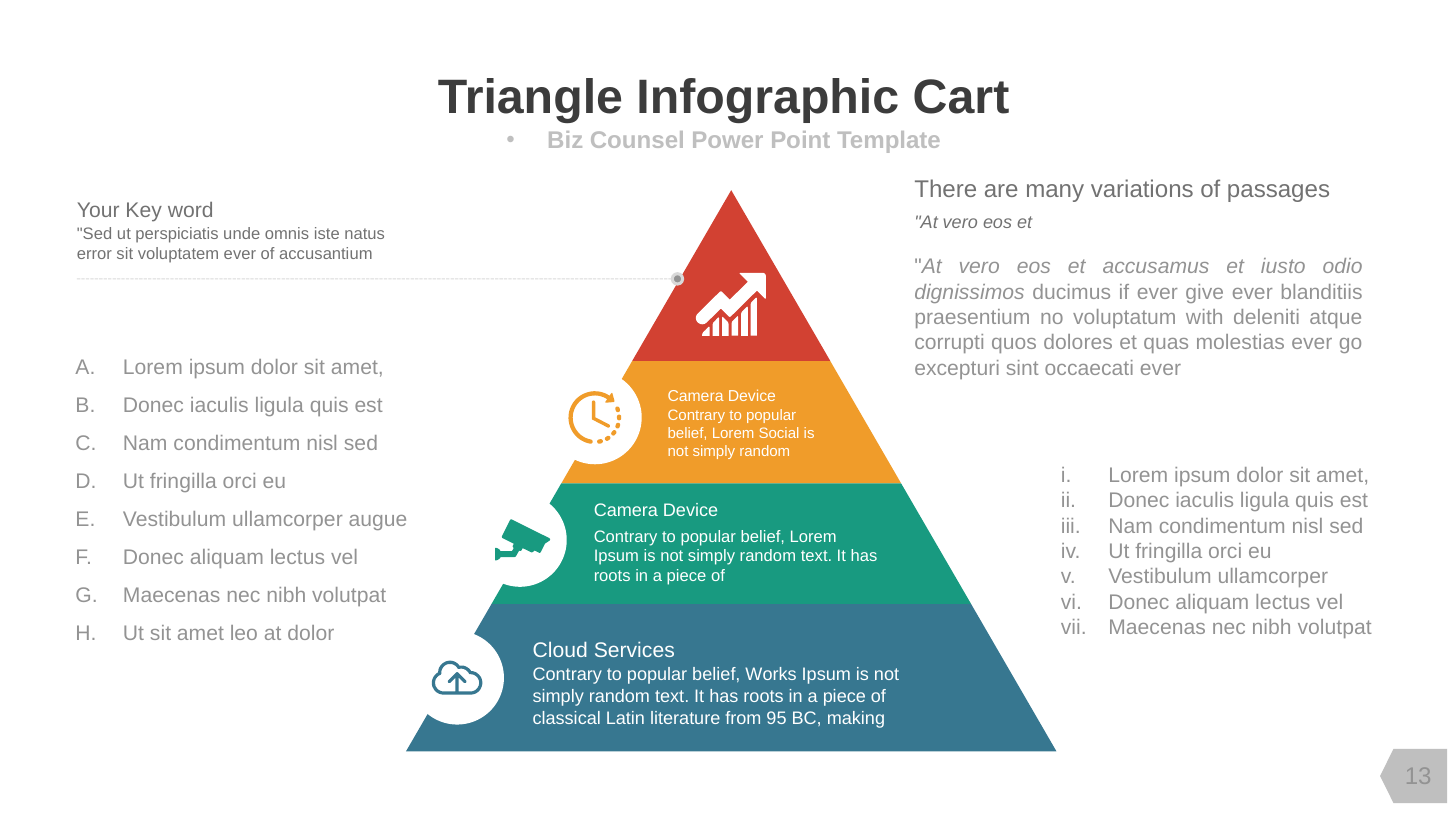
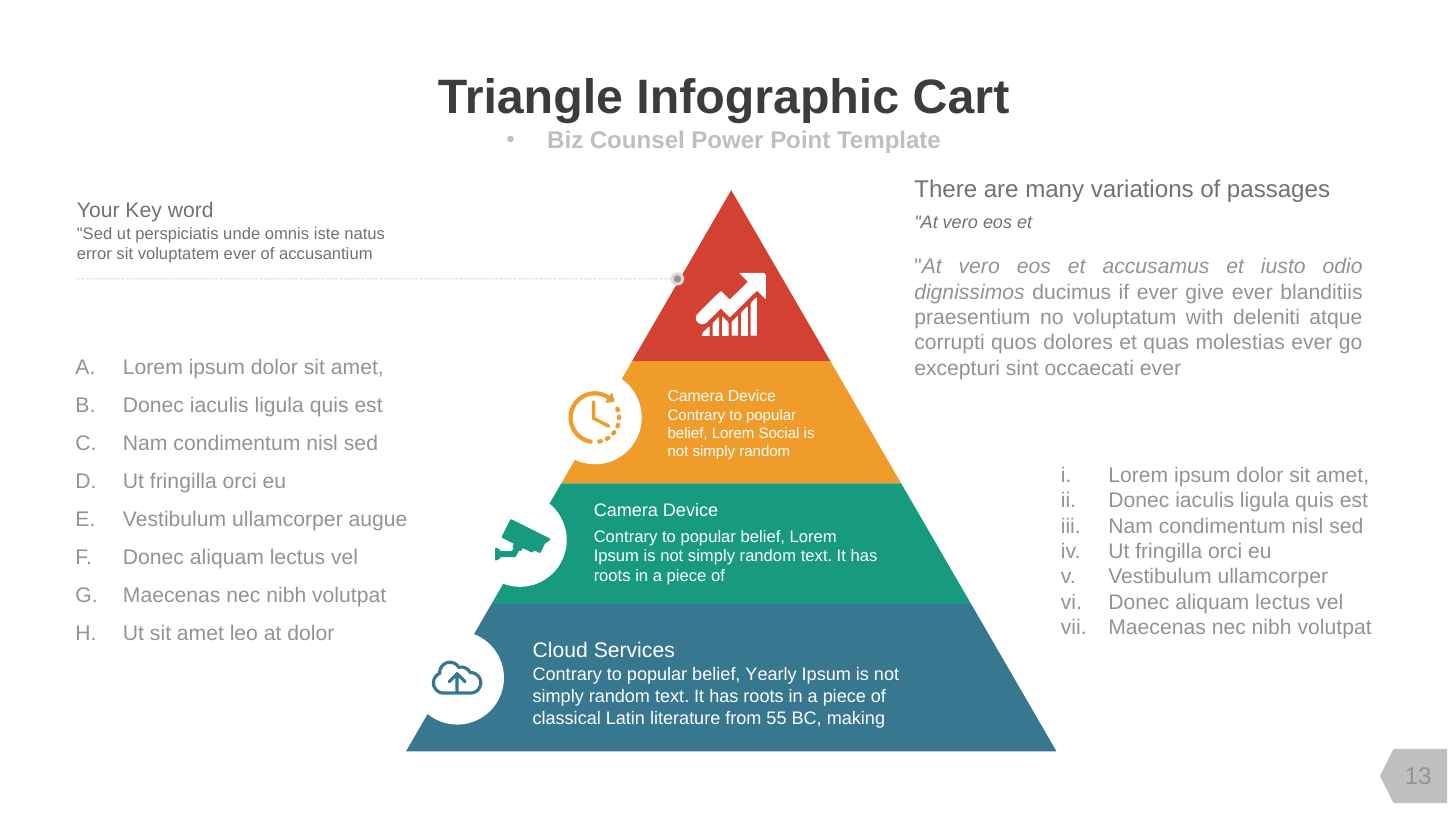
Works: Works -> Yearly (771, 675)
95: 95 -> 55 (777, 718)
